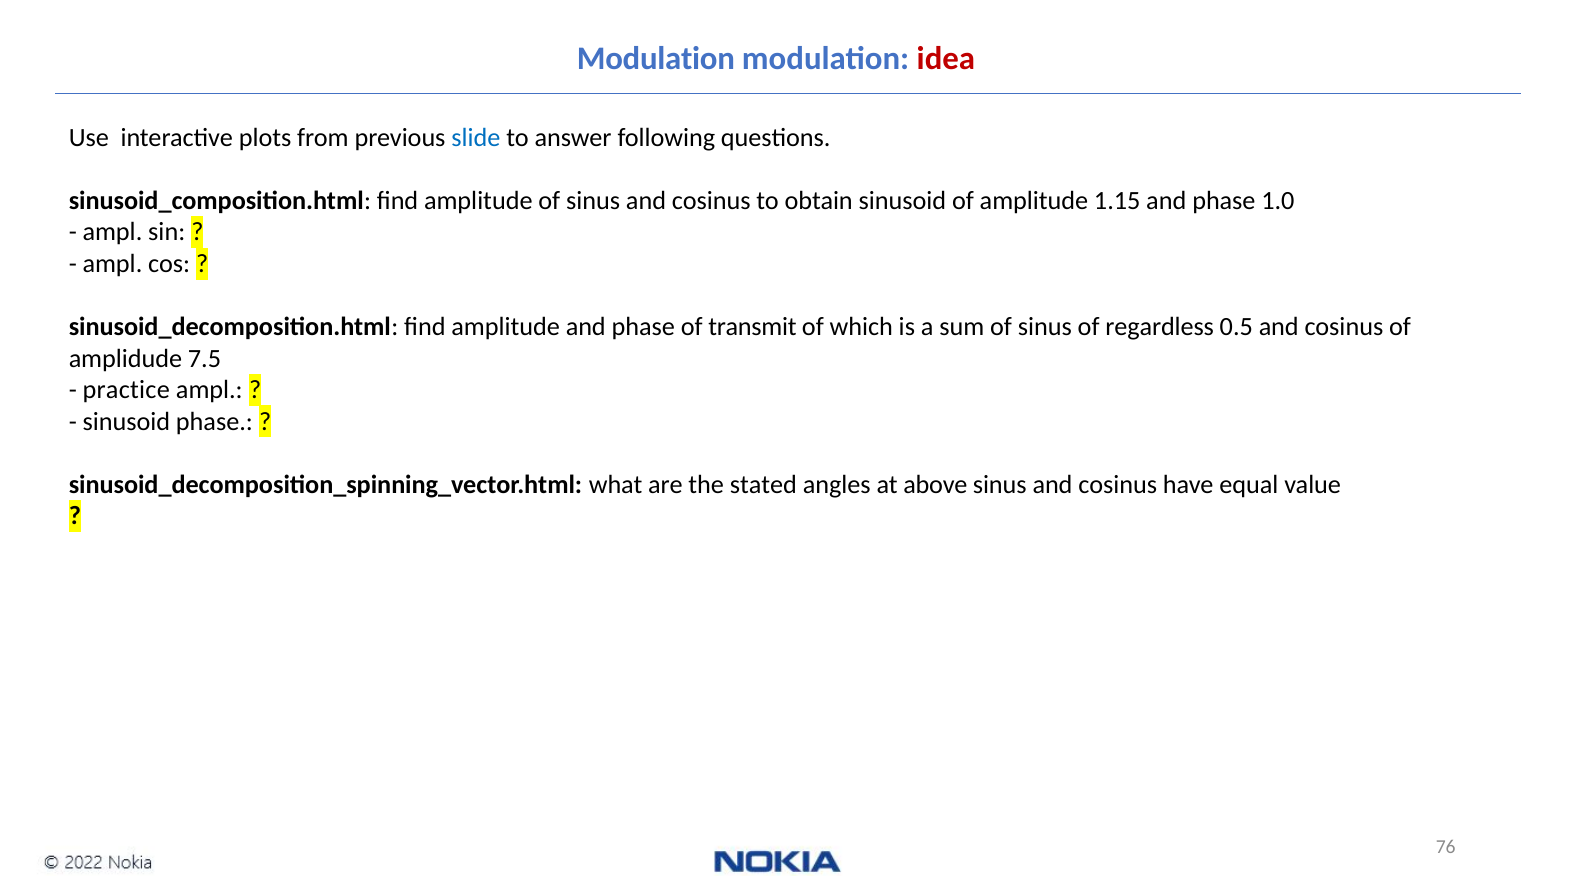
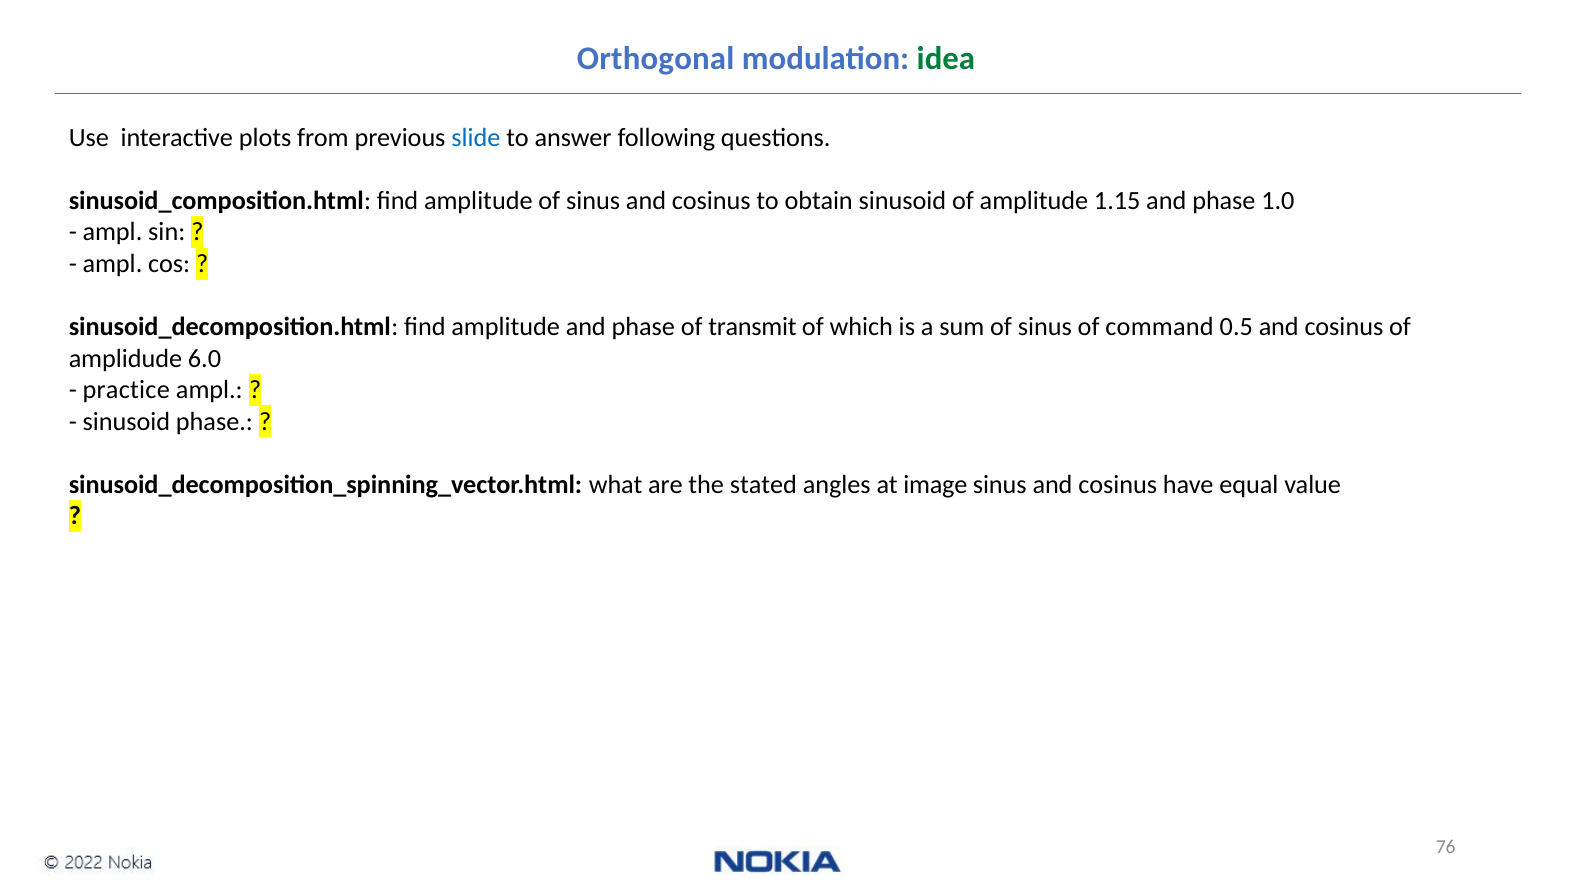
Modulation: Modulation -> Orthogonal (656, 59)
idea colour: red -> green (946, 59)
regardless: regardless -> command (1160, 327)
7.5: 7.5 -> 6.0 (205, 358)
above: above -> image (935, 484)
